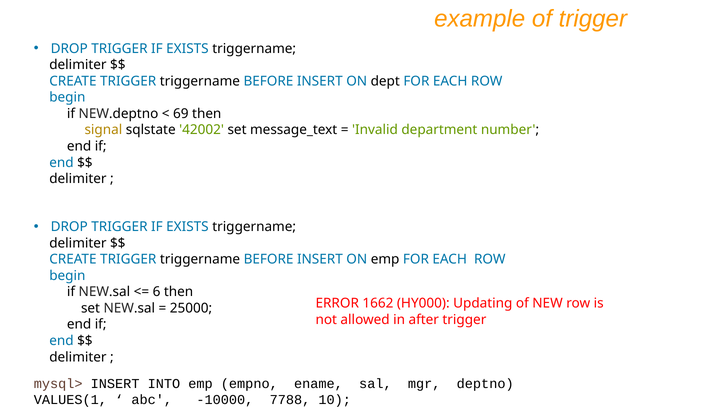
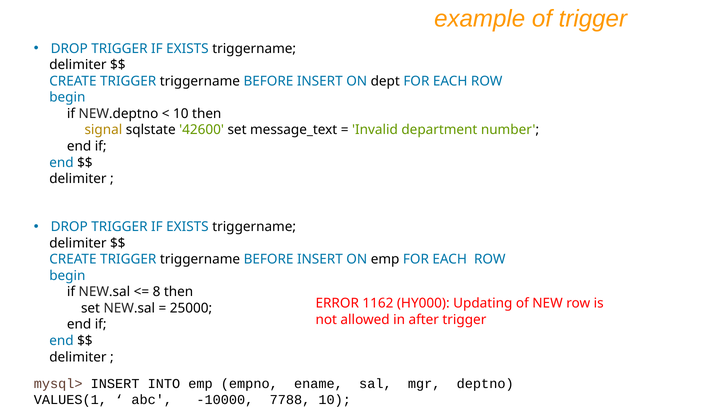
69: 69 -> 10 (181, 114)
42002: 42002 -> 42600 (202, 130)
6: 6 -> 8 (157, 292)
1662: 1662 -> 1162 (378, 303)
